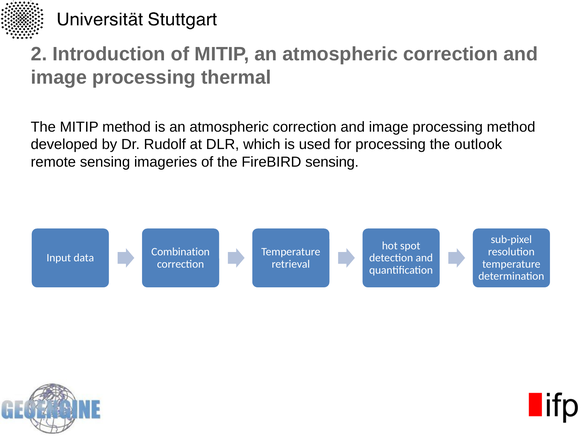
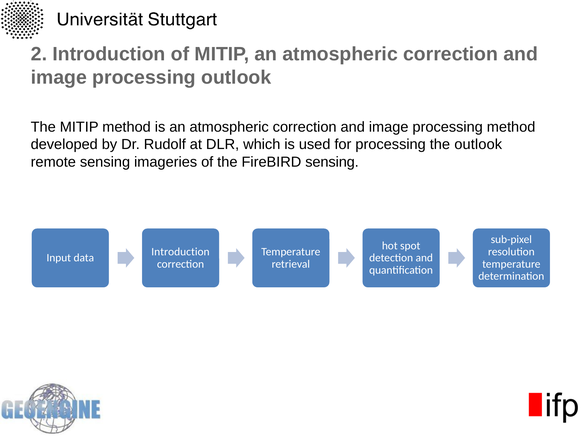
processing thermal: thermal -> outlook (236, 78)
Combination: Combination -> Introduction (180, 252)
